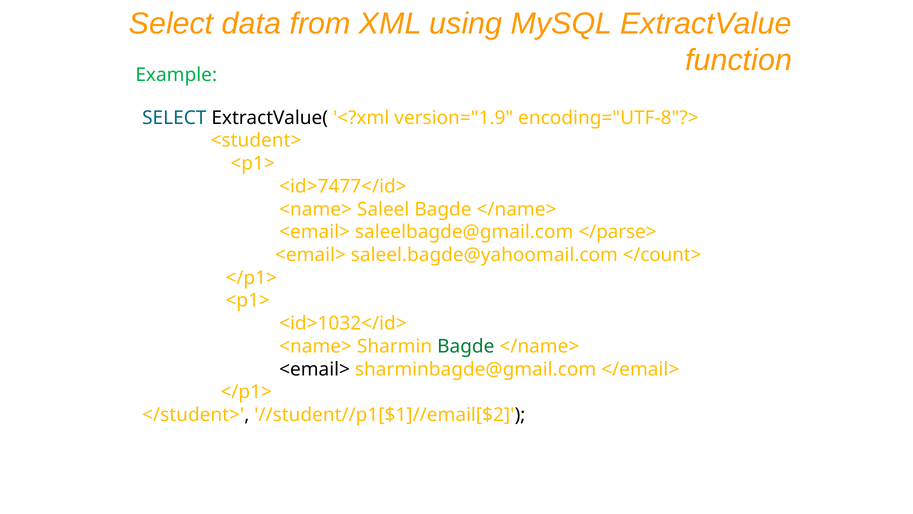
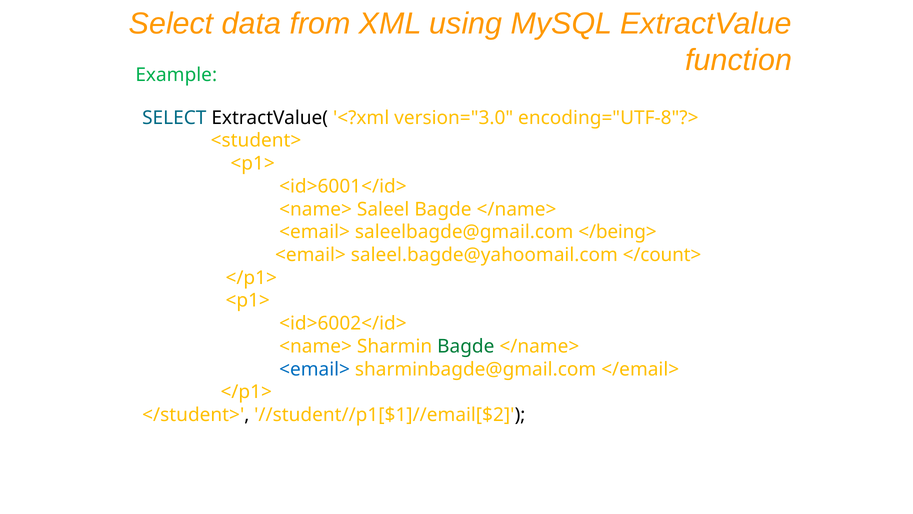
version="1.9: version="1.9 -> version="3.0 (454, 118)
<id>7477</id>: <id>7477</id> -> <id>6001</id> (343, 186)
</parse>: </parse> -> </being> (618, 232)
<id>1032</id>: <id>1032</id> -> <id>6002</id> (343, 323)
<email> colour: black -> blue (315, 369)
